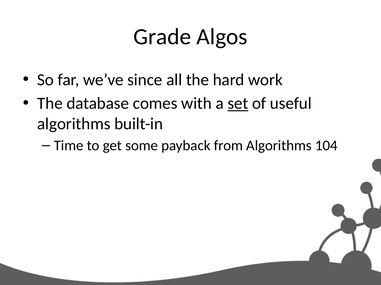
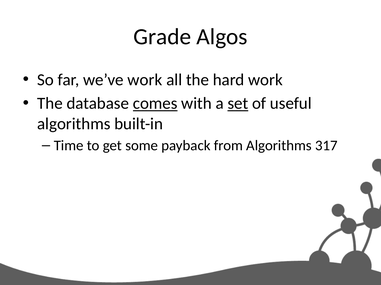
we’ve since: since -> work (145, 80)
comes underline: none -> present (155, 104)
104: 104 -> 317 (326, 146)
